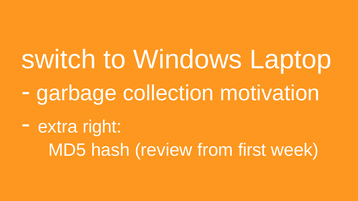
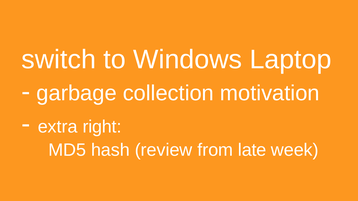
first: first -> late (252, 150)
